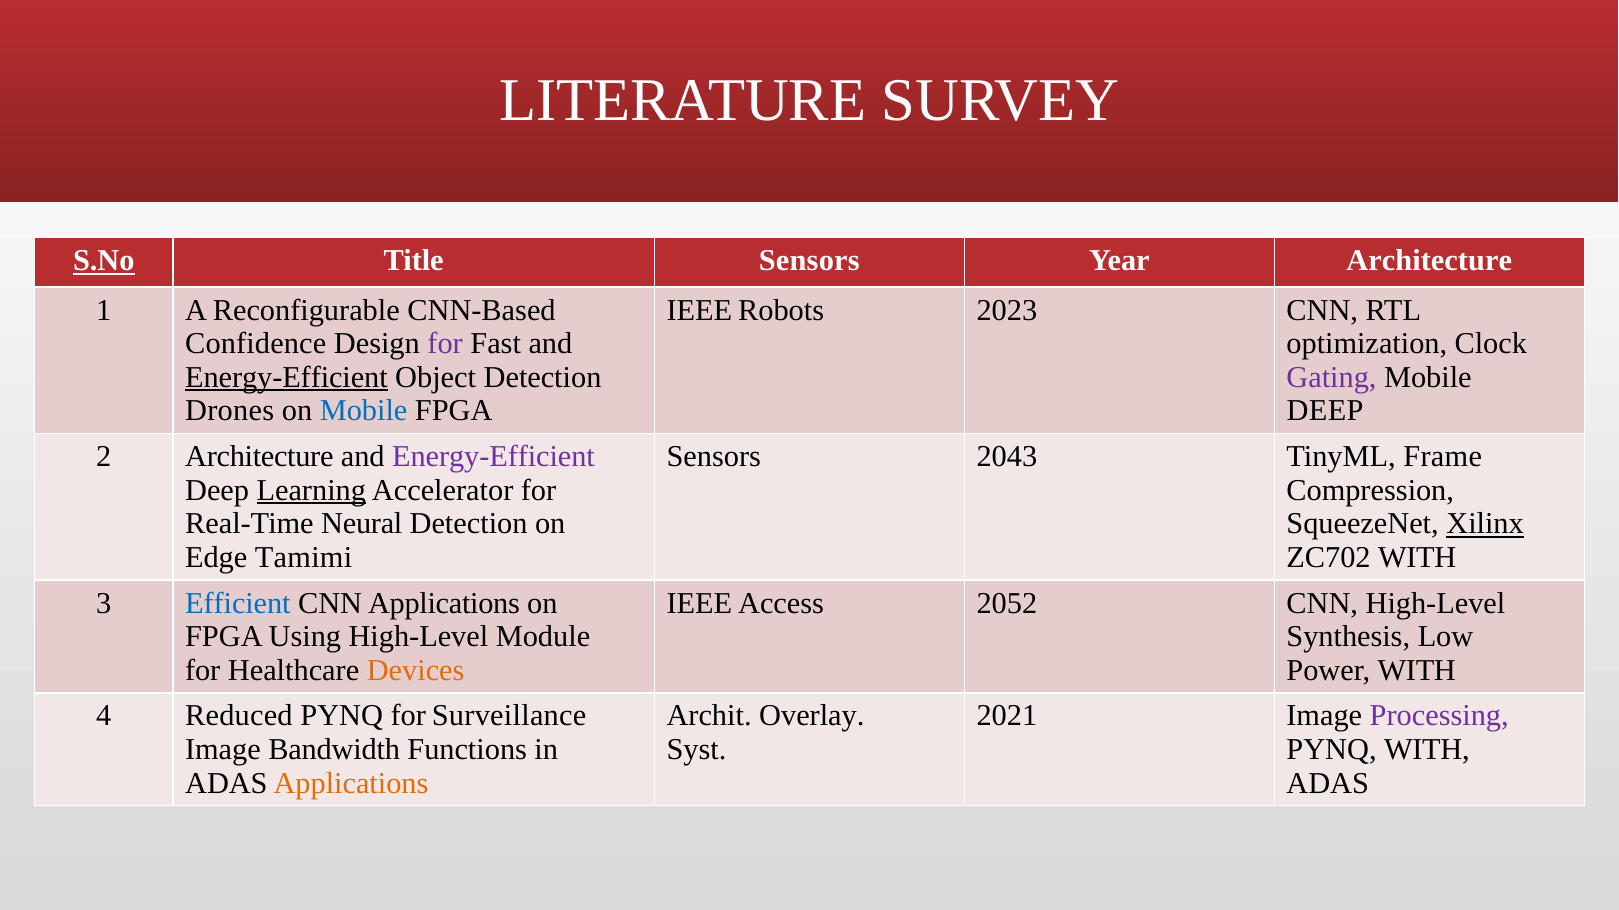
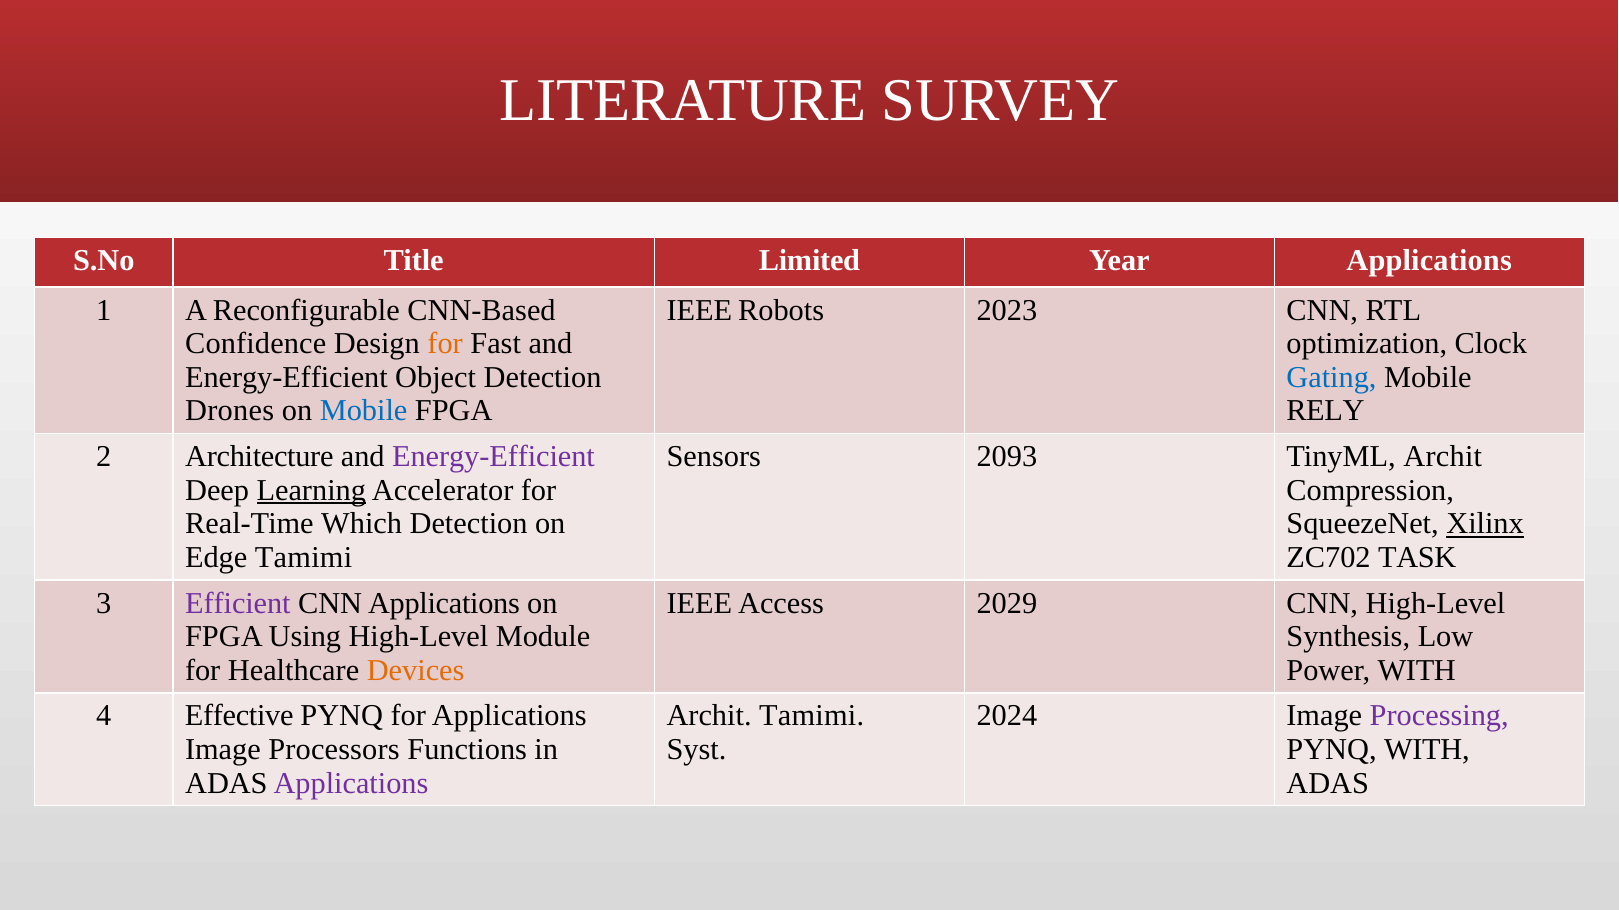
S.No underline: present -> none (104, 261)
Title Sensors: Sensors -> Limited (809, 261)
Year Architecture: Architecture -> Applications (1429, 261)
for colour: purple -> orange (445, 344)
Energy-Efficient underline: present -> none (286, 377)
Gating colour: purple -> blue (1332, 377)
DEEP: DEEP -> RELY (1325, 411)
2043: 2043 -> 2093 (1007, 457)
TinyML Frame: Frame -> Archit (1443, 457)
Neural: Neural -> Which (362, 524)
ZC702 WITH: WITH -> TASK (1417, 558)
Efficient colour: blue -> purple (238, 604)
2052: 2052 -> 2029 (1007, 604)
Reduced: Reduced -> Effective (239, 717)
for Surveillance: Surveillance -> Applications (509, 717)
Archit Overlay: Overlay -> Tamimi (812, 717)
2021: 2021 -> 2024 (1007, 717)
Bandwidth: Bandwidth -> Processors (334, 750)
Applications colour: orange -> purple (351, 784)
